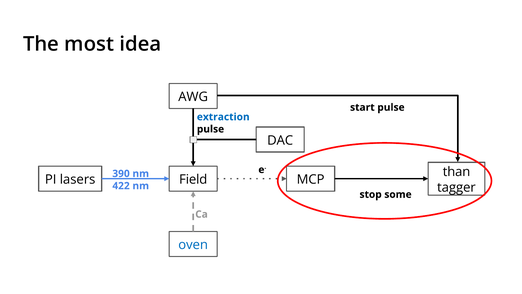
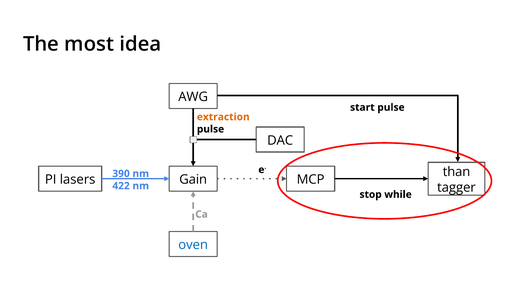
extraction colour: blue -> orange (223, 117)
Field: Field -> Gain (193, 179)
some: some -> while (398, 194)
